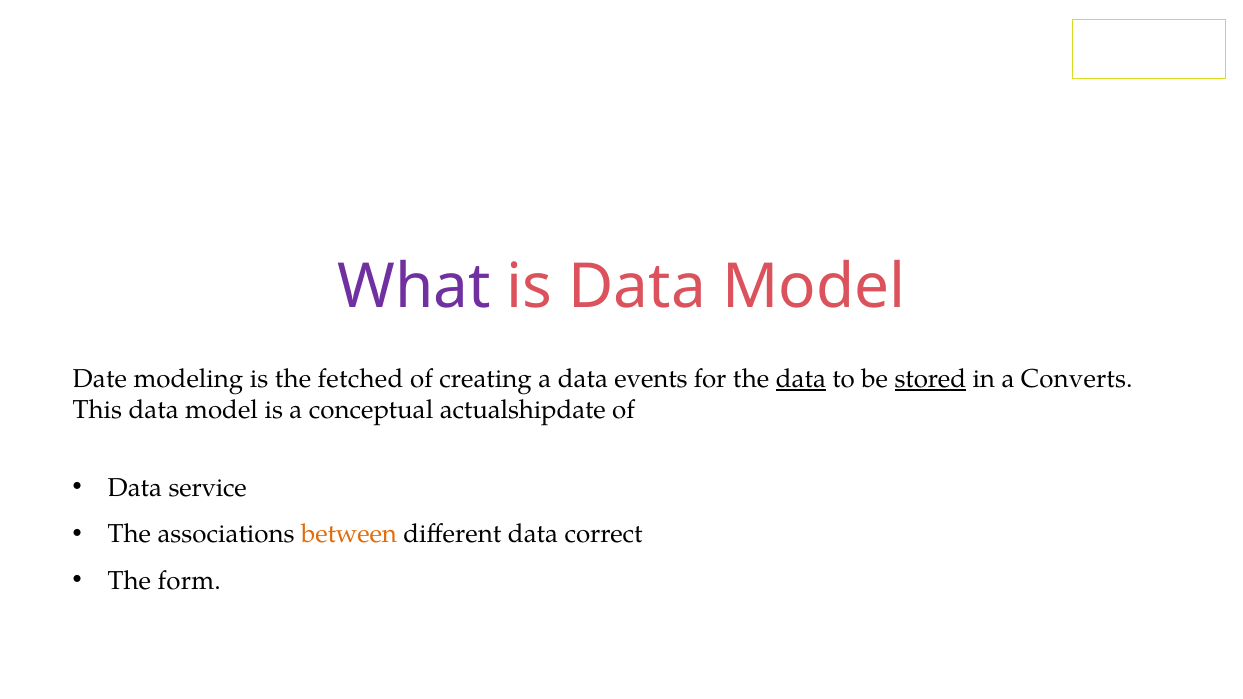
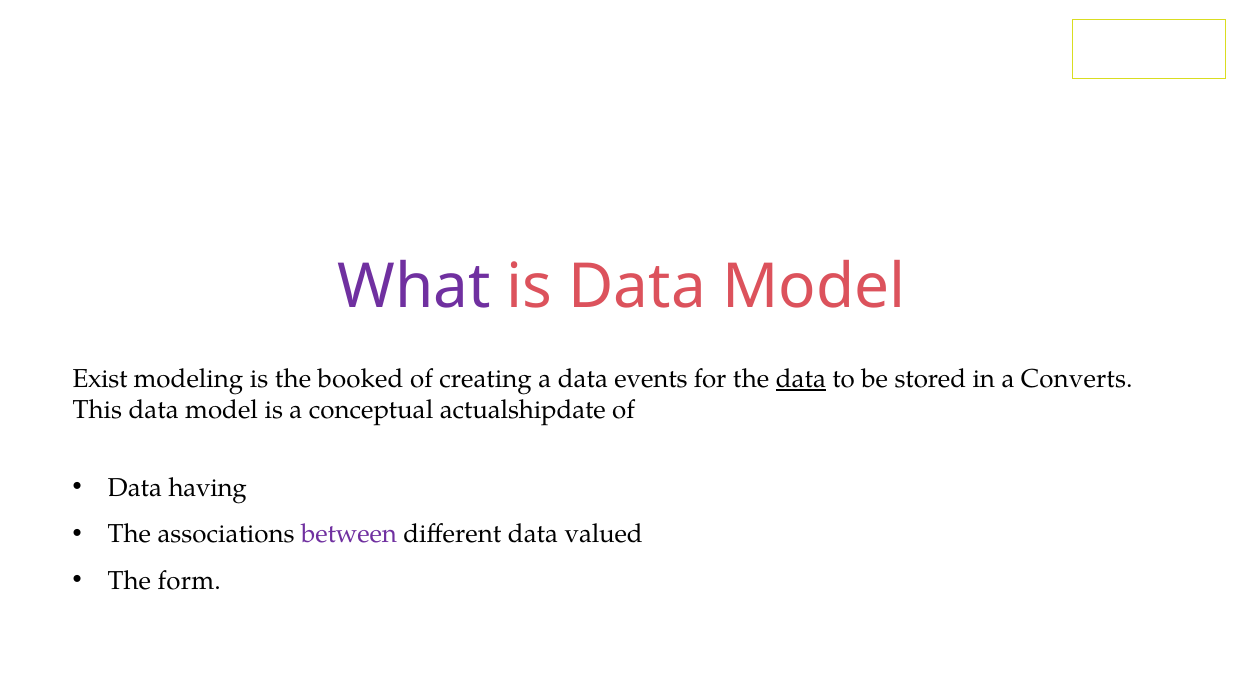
Date: Date -> Exist (100, 379)
fetched: fetched -> booked (361, 379)
stored underline: present -> none (930, 379)
service: service -> having (208, 488)
between colour: orange -> purple (349, 534)
correct: correct -> valued (604, 534)
